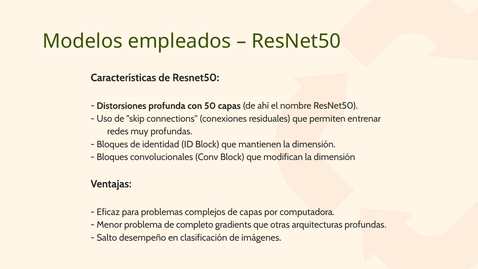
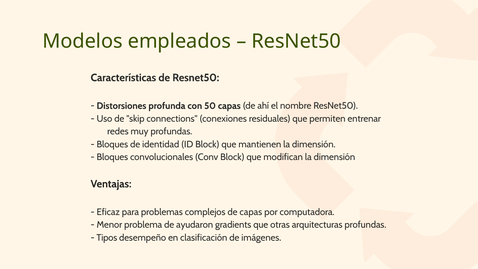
completo: completo -> ayudaron (195, 225)
Salto: Salto -> Tipos (107, 238)
